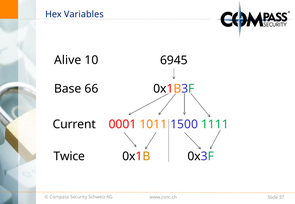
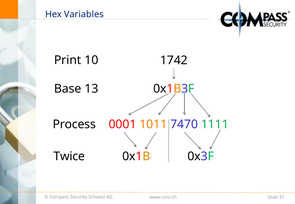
Alive: Alive -> Print (68, 60)
6945: 6945 -> 1742 (174, 60)
66: 66 -> 13 (91, 89)
Current: Current -> Process (74, 124)
1500: 1500 -> 7470 (184, 124)
